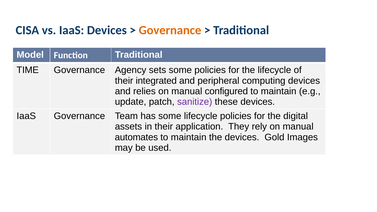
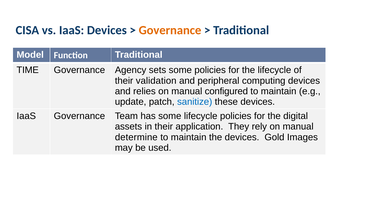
integrated: integrated -> validation (156, 81)
sanitize colour: purple -> blue (195, 102)
automates: automates -> determine (136, 137)
